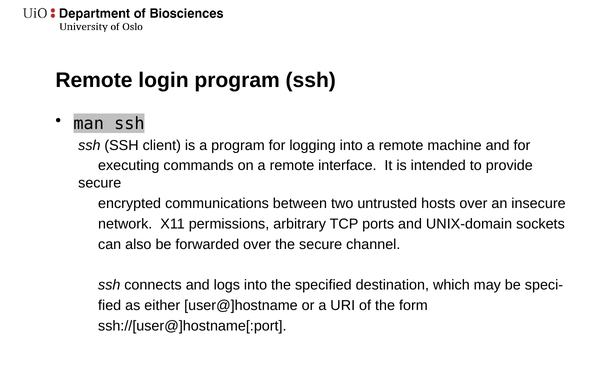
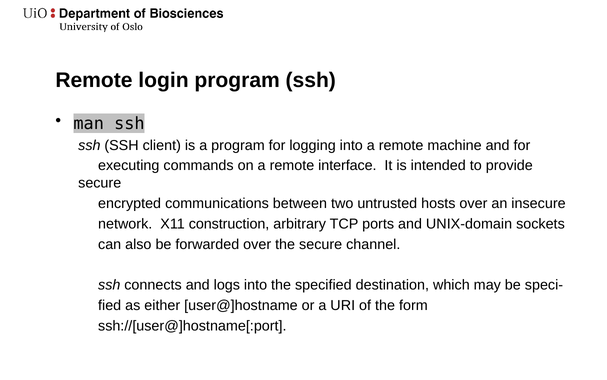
permissions: permissions -> construction (229, 223)
